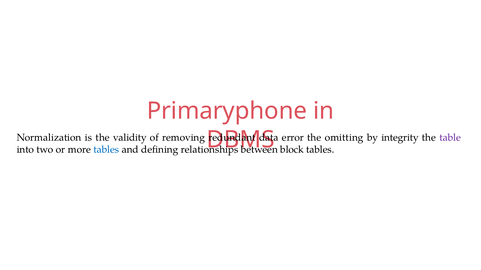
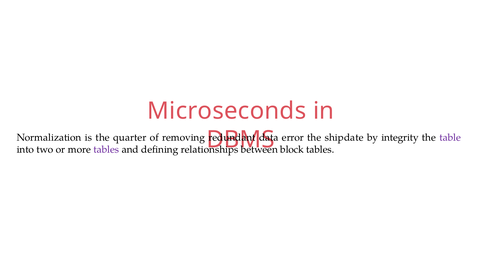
Primaryphone: Primaryphone -> Microseconds (227, 111)
validity: validity -> quarter (130, 138)
omitting: omitting -> shipdate (344, 138)
tables colour: blue -> purple (106, 150)
